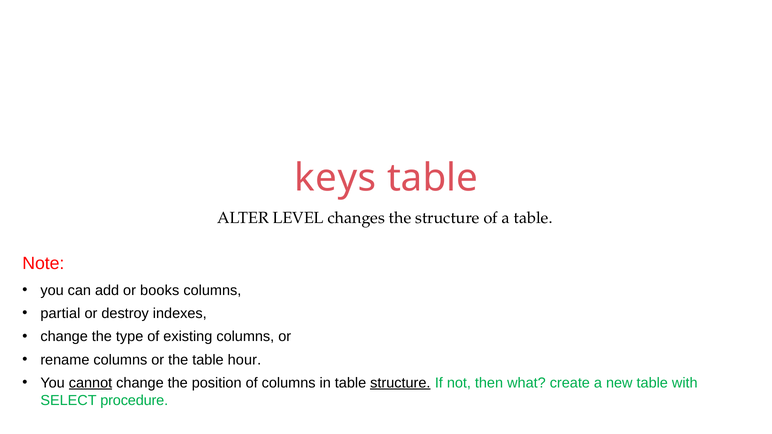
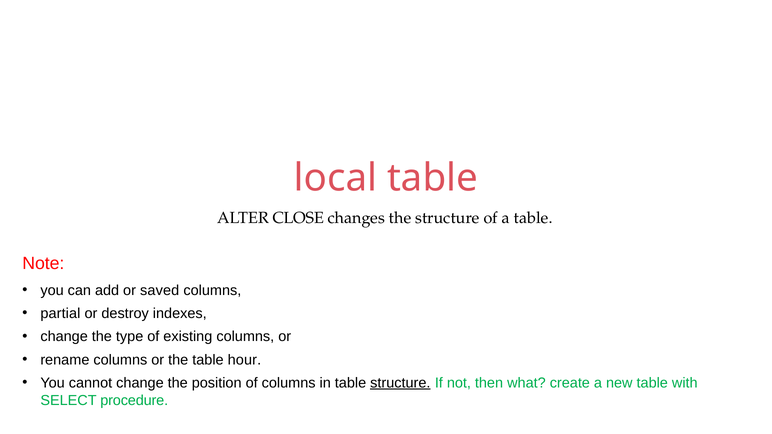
keys: keys -> local (335, 178)
LEVEL: LEVEL -> CLOSE (298, 218)
books: books -> saved (160, 291)
cannot underline: present -> none (90, 383)
